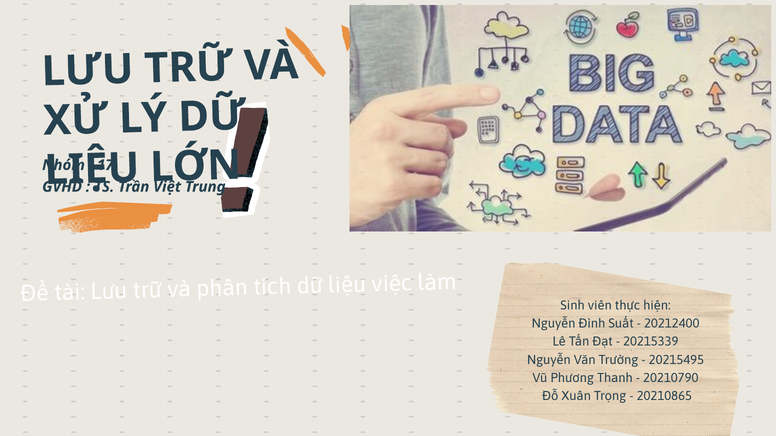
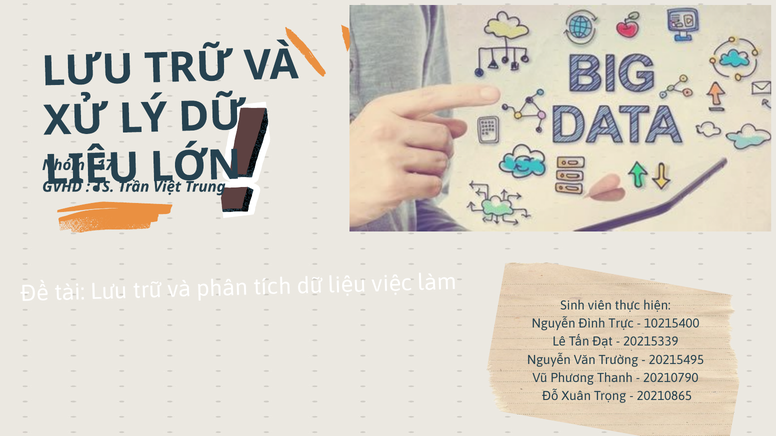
Suất: Suất -> Trực (621, 324)
20212400: 20212400 -> 10215400 (672, 324)
